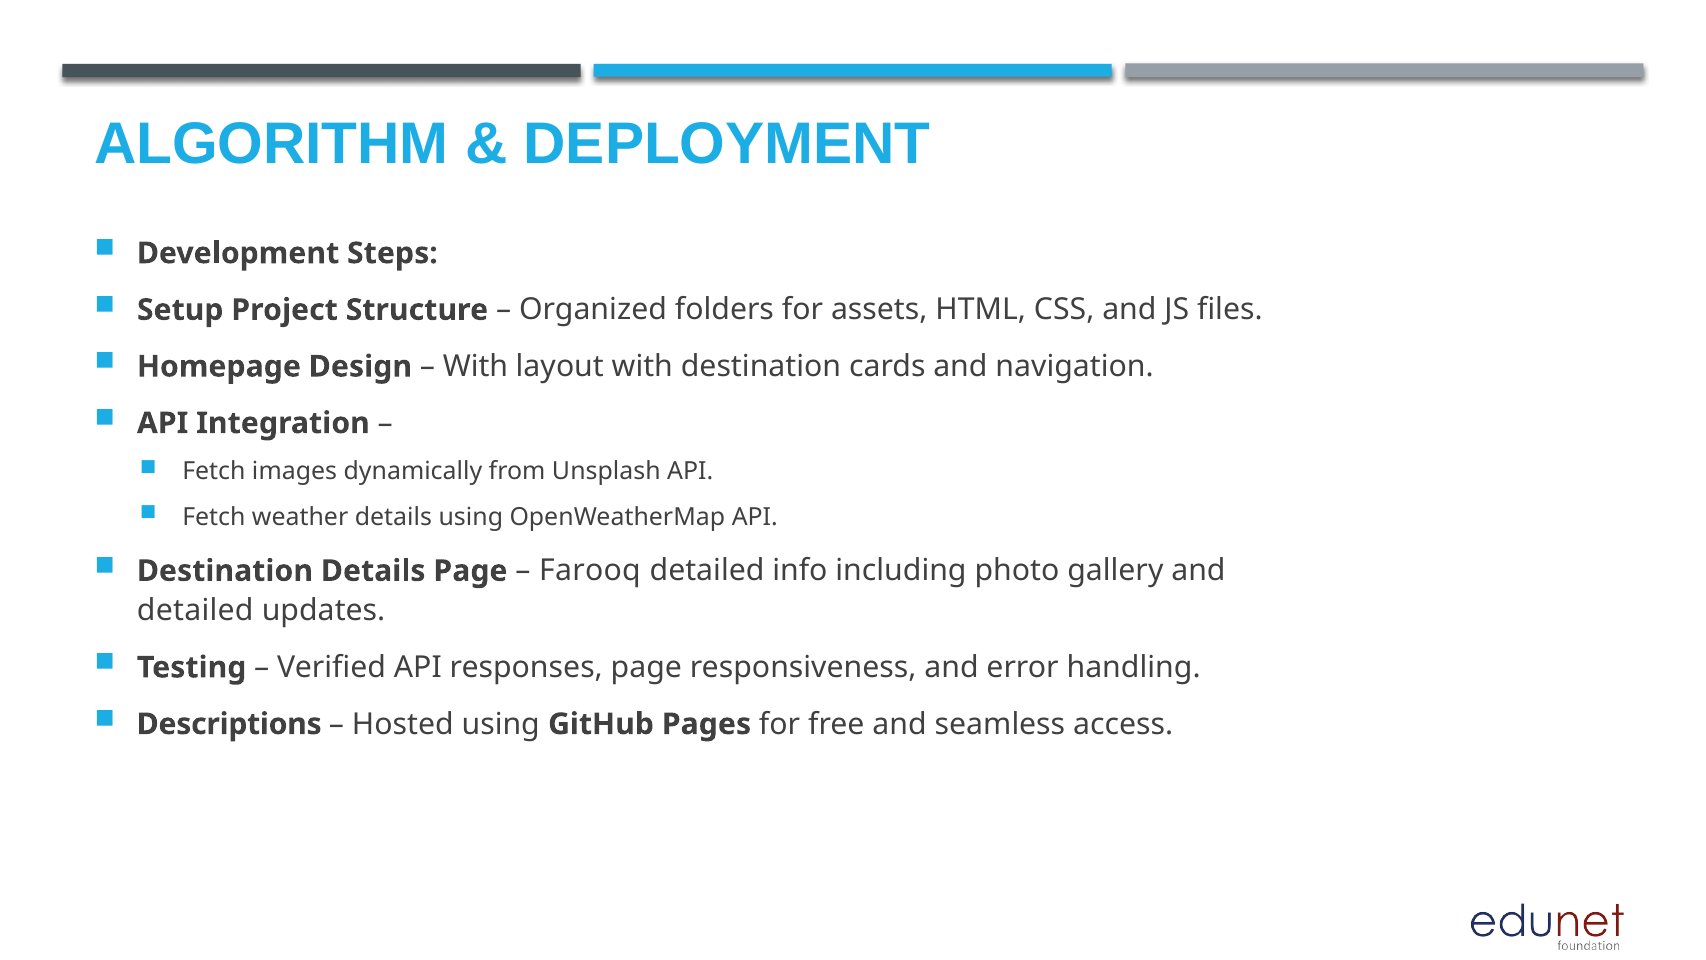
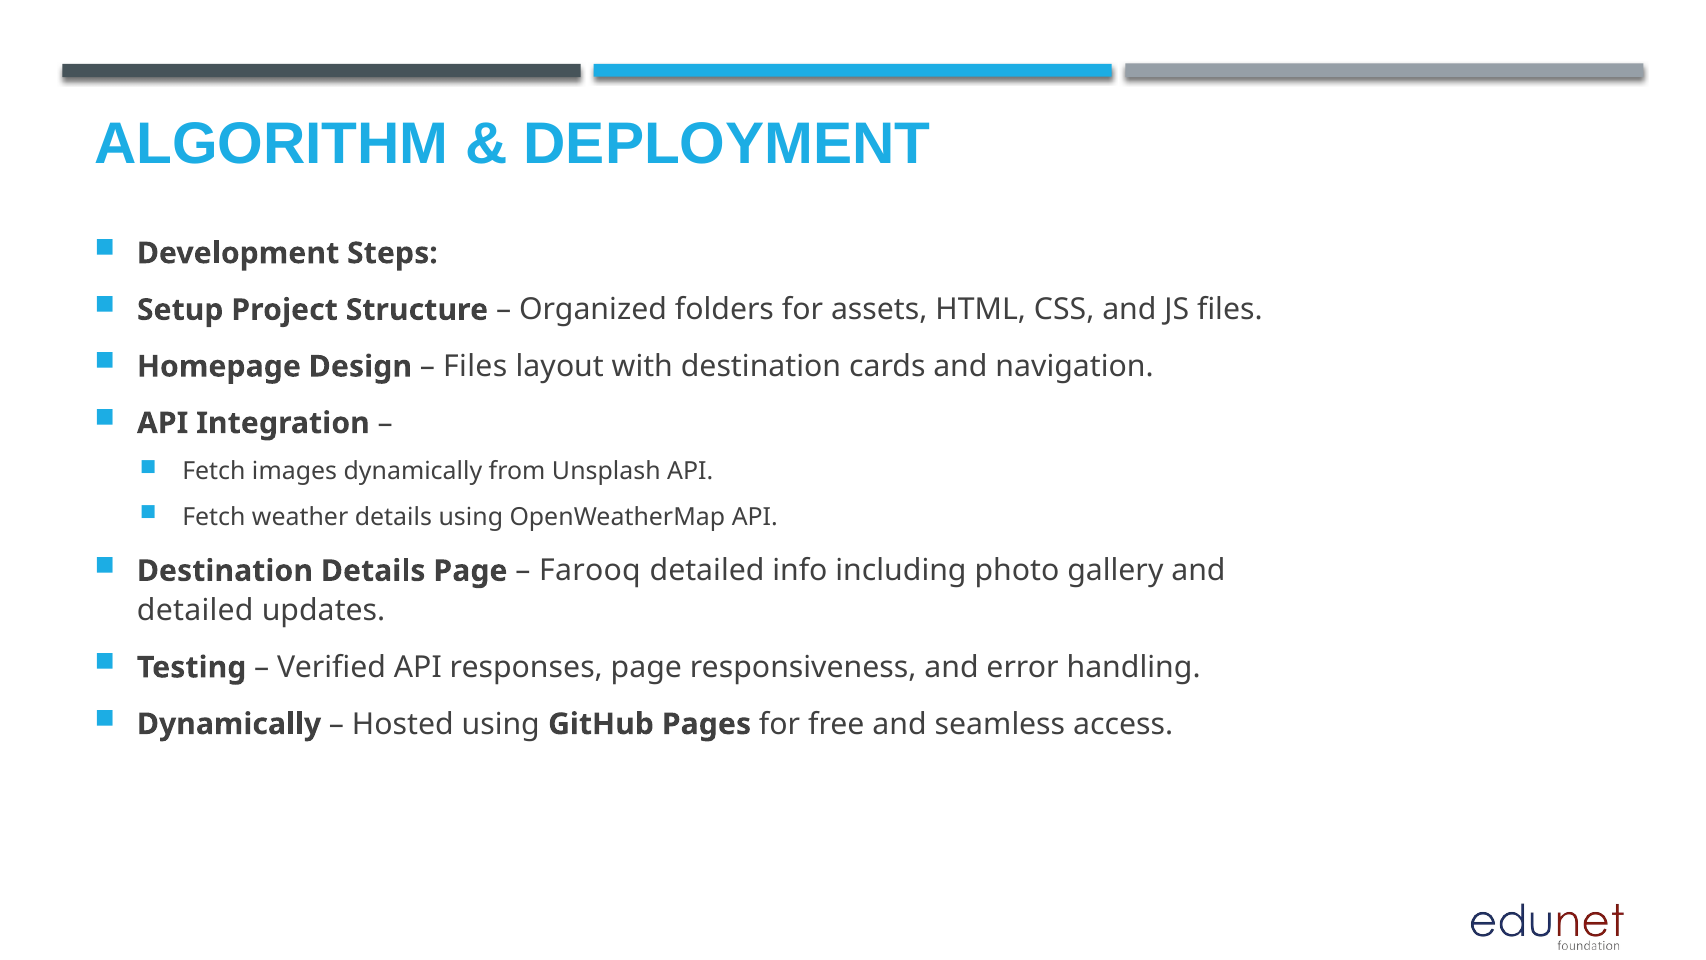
With: With -> Files (475, 366)
Descriptions: Descriptions -> Dynamically (229, 724)
